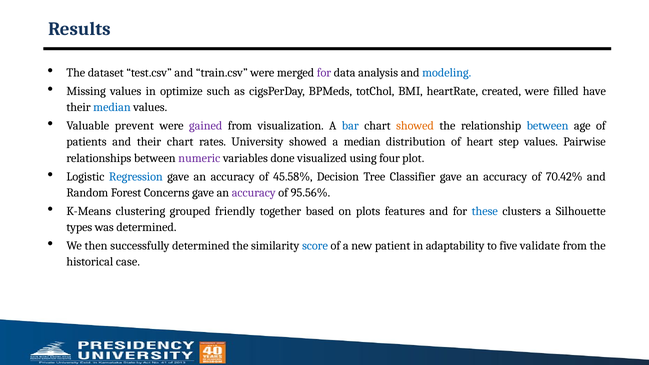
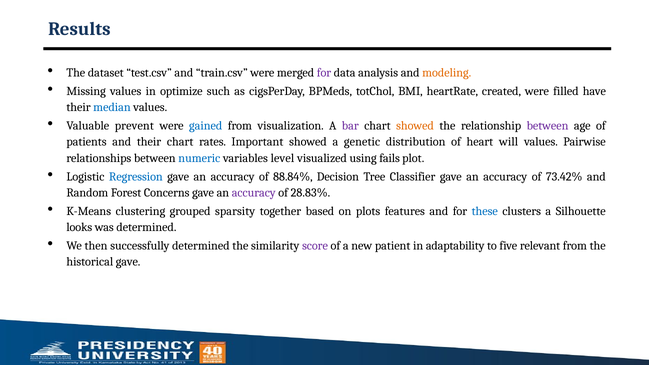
modeling colour: blue -> orange (447, 73)
gained colour: purple -> blue (206, 126)
bar colour: blue -> purple (350, 126)
between colour: blue -> purple (548, 126)
University: University -> Important (257, 142)
a median: median -> genetic (362, 142)
step: step -> will (509, 142)
numeric colour: purple -> blue (199, 158)
done: done -> level (282, 158)
four: four -> fails (390, 158)
45.58%: 45.58% -> 88.84% (293, 177)
70.42%: 70.42% -> 73.42% (564, 177)
95.56%: 95.56% -> 28.83% (310, 193)
friendly: friendly -> sparsity (235, 211)
types: types -> looks (79, 227)
score colour: blue -> purple (315, 246)
validate: validate -> relevant (540, 246)
historical case: case -> gave (128, 262)
